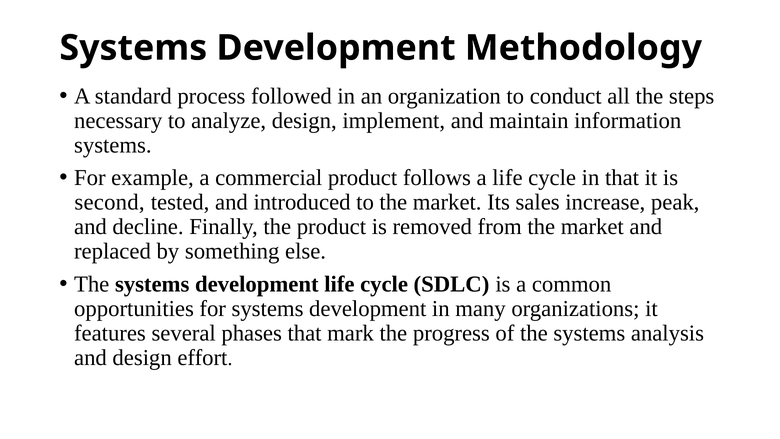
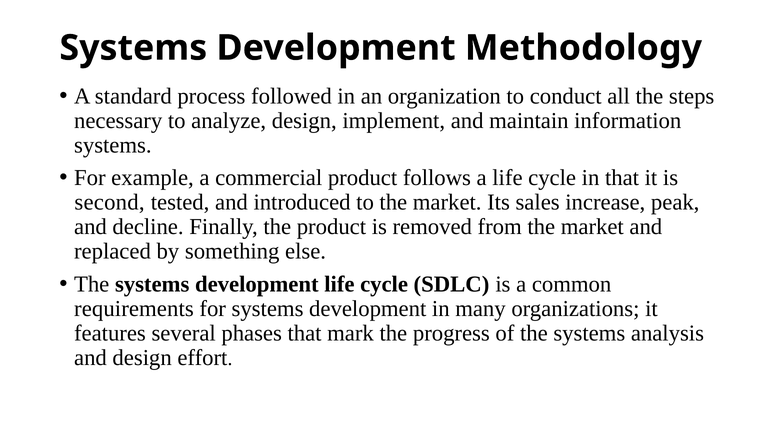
opportunities: opportunities -> requirements (134, 308)
